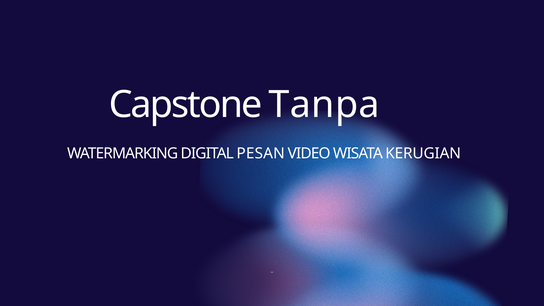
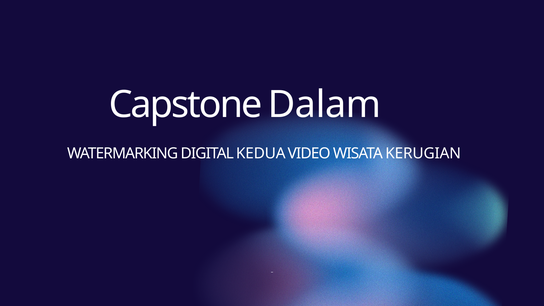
Tanpa: Tanpa -> Dalam (324, 105)
PESAN: PESAN -> KEDUA (261, 154)
